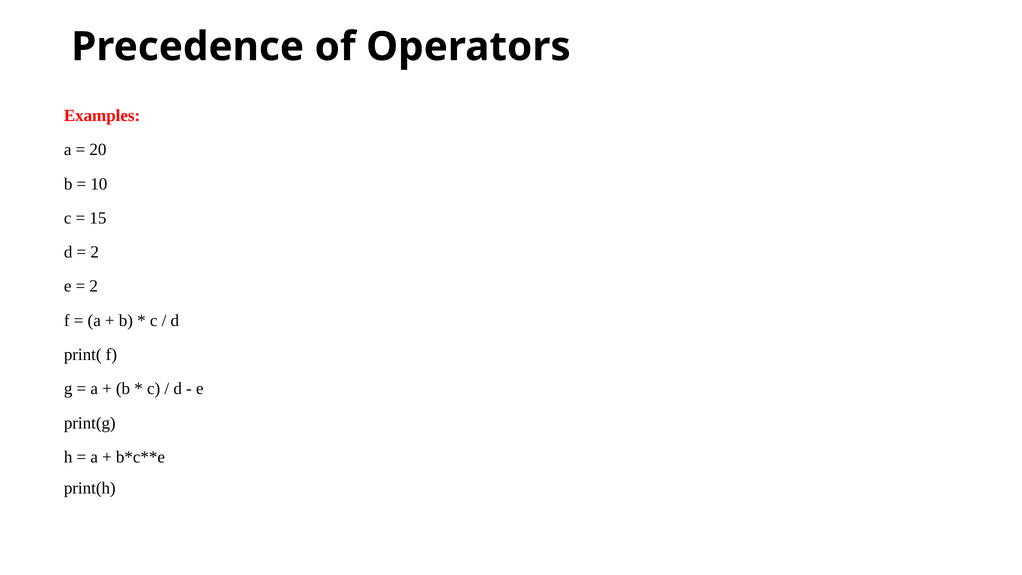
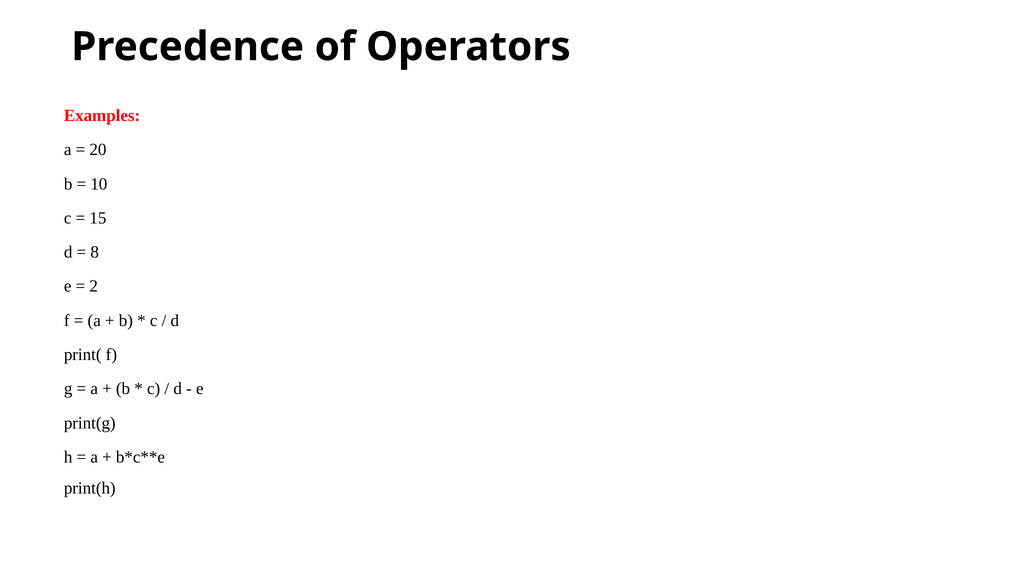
2: 2 -> 8 (95, 252)
